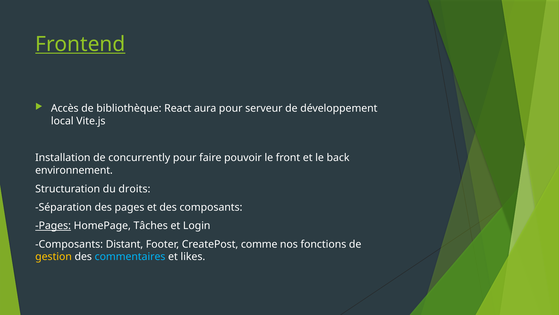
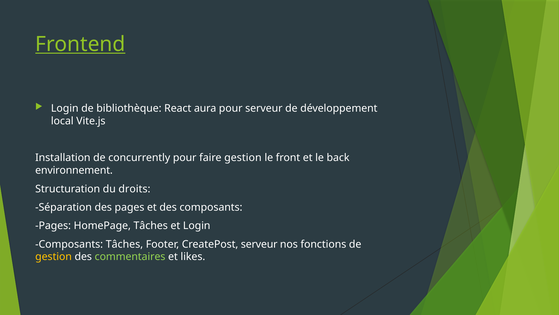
Accès: Accès -> Login (65, 108)
faire pouvoir: pouvoir -> gestion (243, 158)
Pages underline: present -> none (53, 225)
Composants Distant: Distant -> Tâches (124, 244)
CreatePost comme: comme -> serveur (259, 244)
commentaires colour: light blue -> light green (130, 256)
